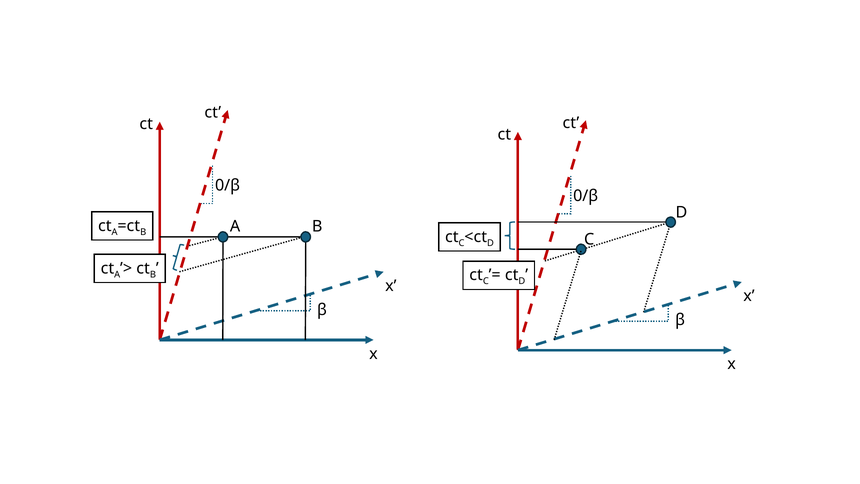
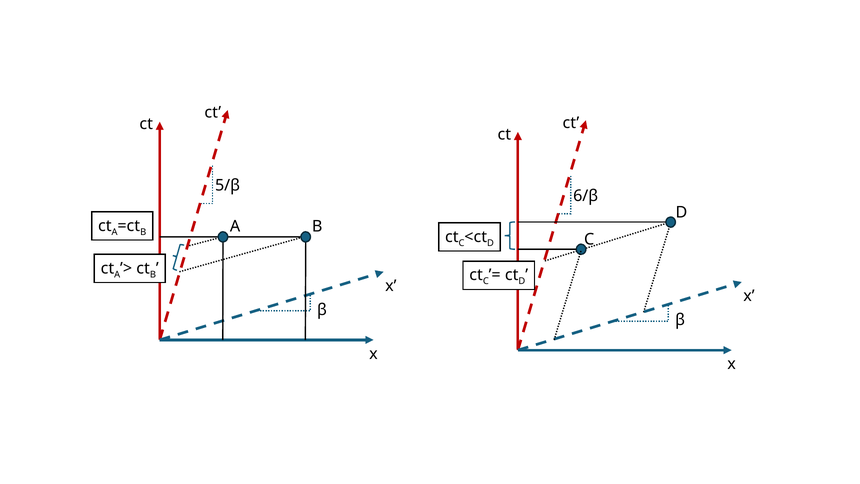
0/β: 0/β -> 5/β (228, 186)
0/β: 0/β -> 6/β (586, 196)
